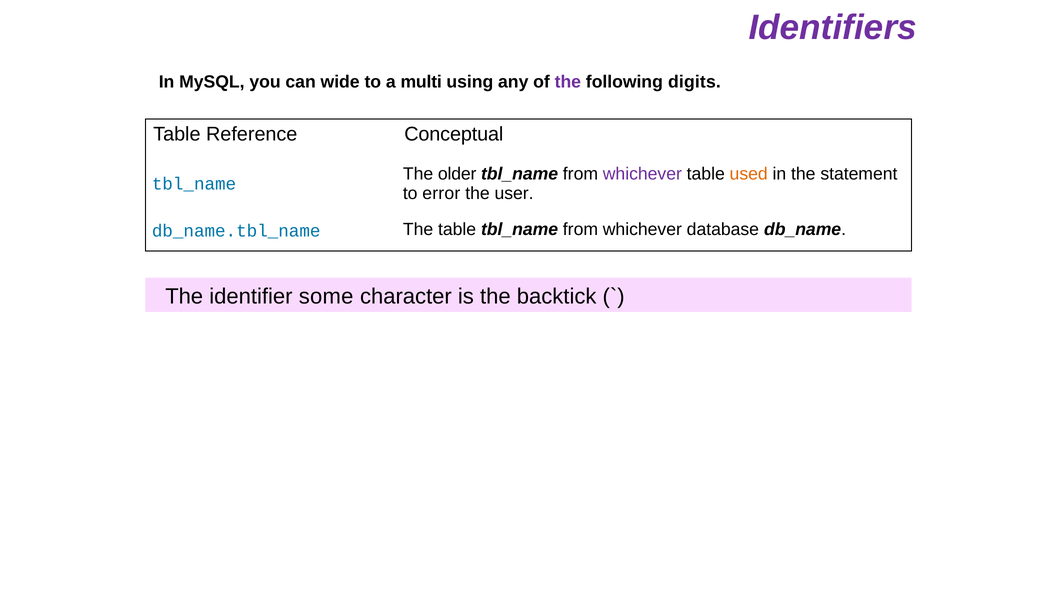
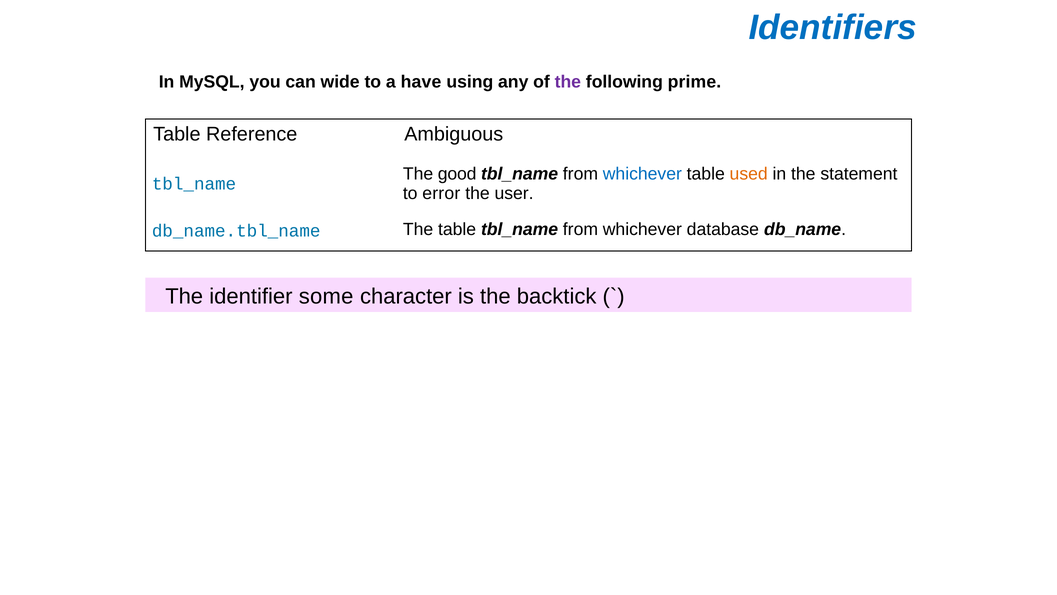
Identifiers colour: purple -> blue (833, 28)
multi: multi -> have (421, 82)
digits: digits -> prime (694, 82)
Conceptual: Conceptual -> Ambiguous (454, 134)
older: older -> good (457, 174)
whichever colour: purple -> blue (642, 174)
